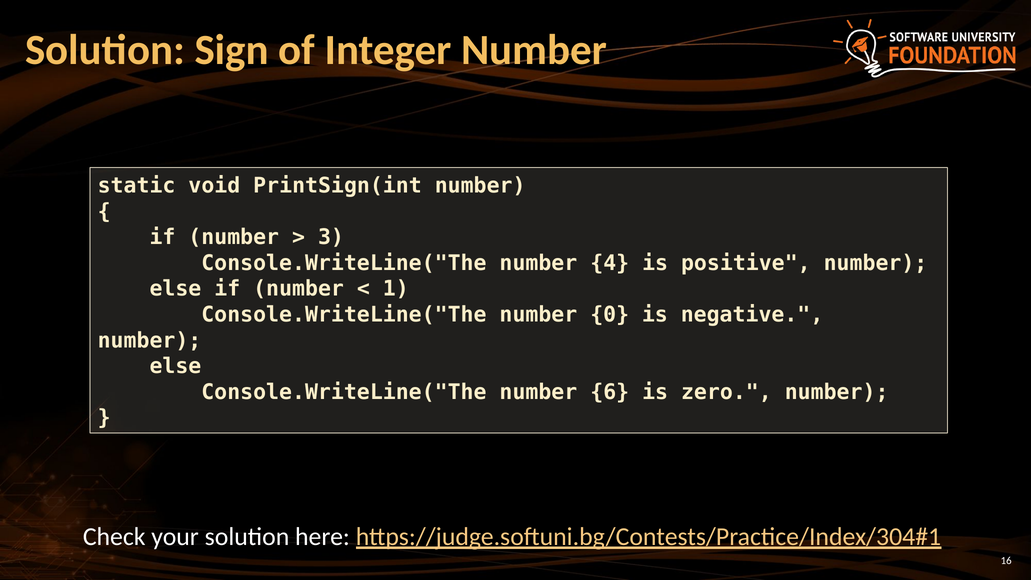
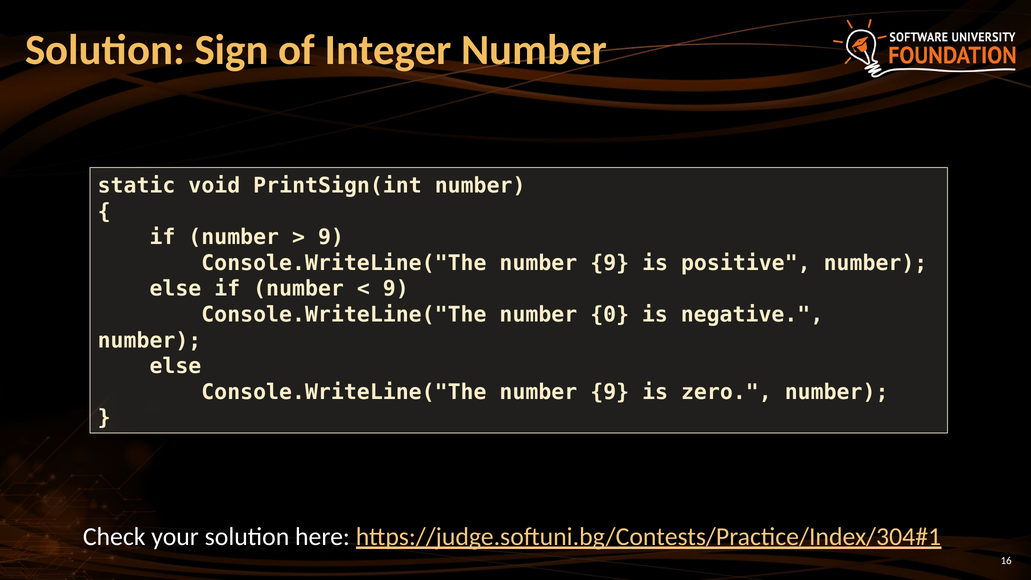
3: 3 -> 9 (331, 237)
4: 4 -> 9 (610, 263)
1: 1 -> 9 (396, 289)
6: 6 -> 9 (610, 392)
